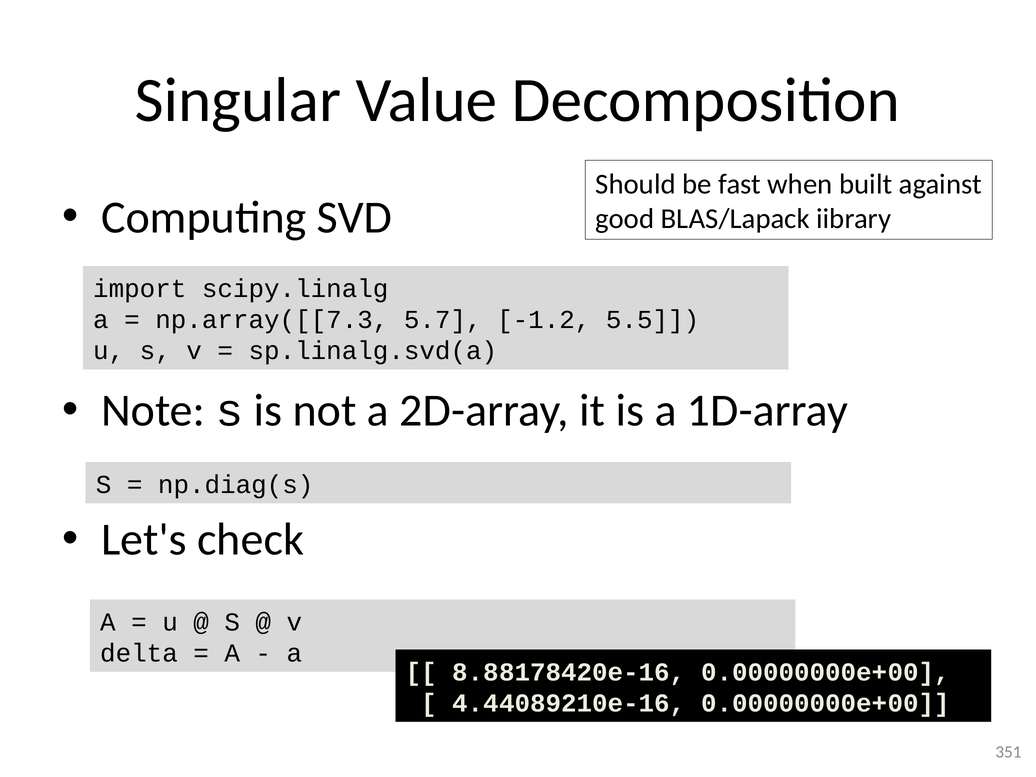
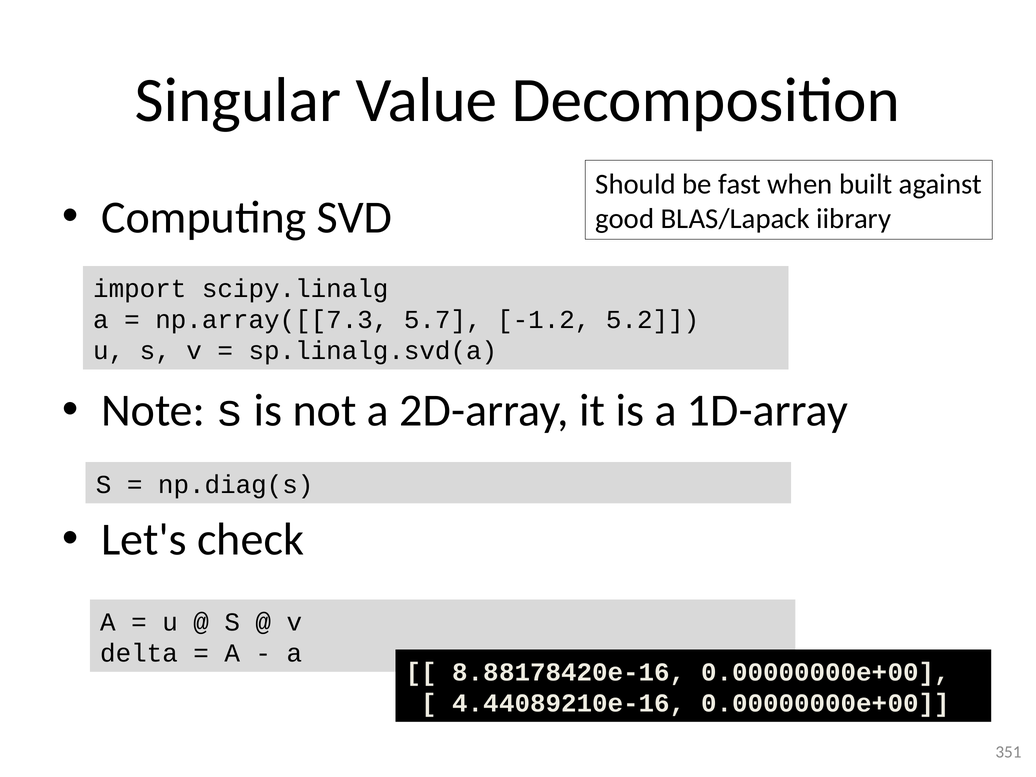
5.5: 5.5 -> 5.2 (653, 320)
